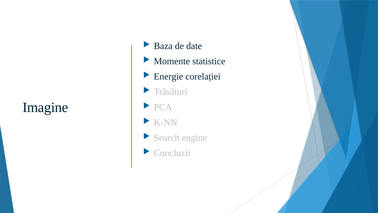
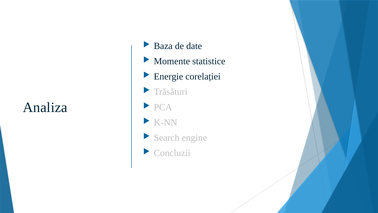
Imagine: Imagine -> Analiza (45, 107)
